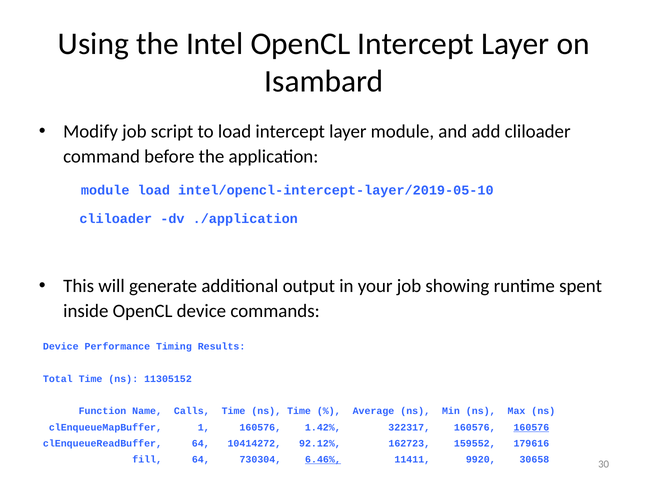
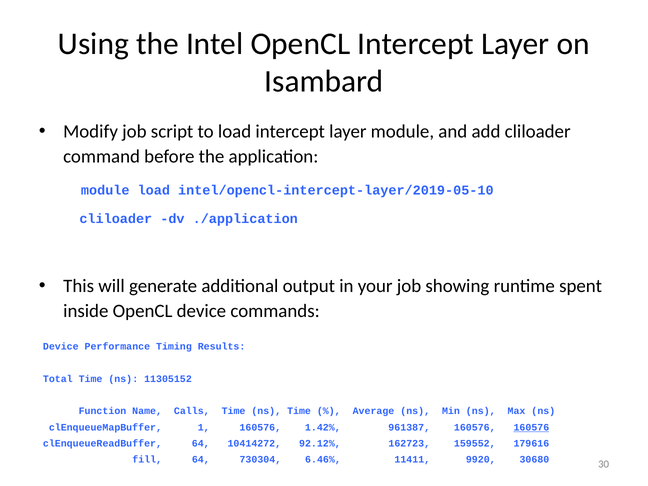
322317: 322317 -> 961387 (409, 427)
6.46% underline: present -> none (323, 460)
30658: 30658 -> 30680 (534, 460)
